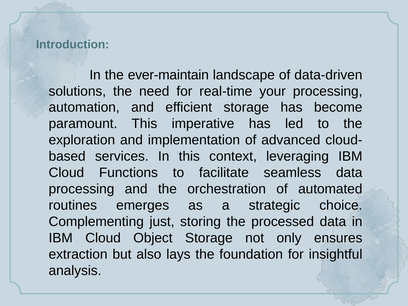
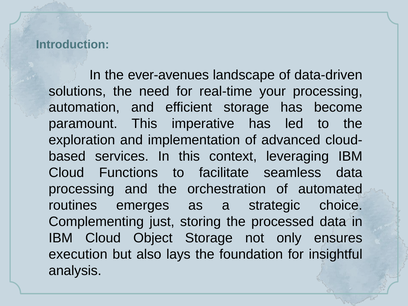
ever-maintain: ever-maintain -> ever-avenues (168, 75)
extraction: extraction -> execution (78, 254)
